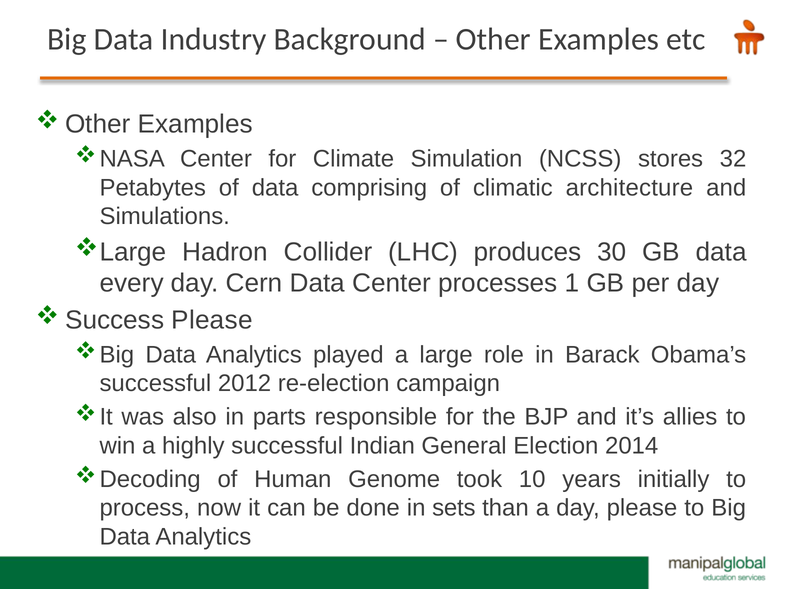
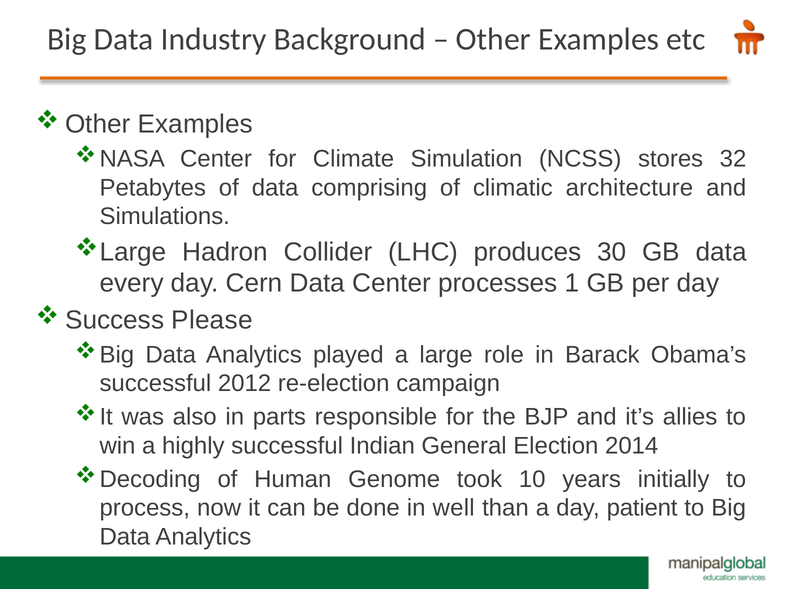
sets: sets -> well (454, 508)
day please: please -> patient (642, 508)
